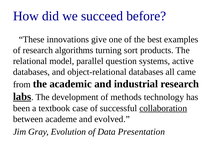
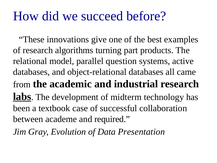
sort: sort -> part (131, 50)
methods: methods -> midterm (126, 97)
collaboration underline: present -> none (163, 108)
evolved: evolved -> required (112, 119)
